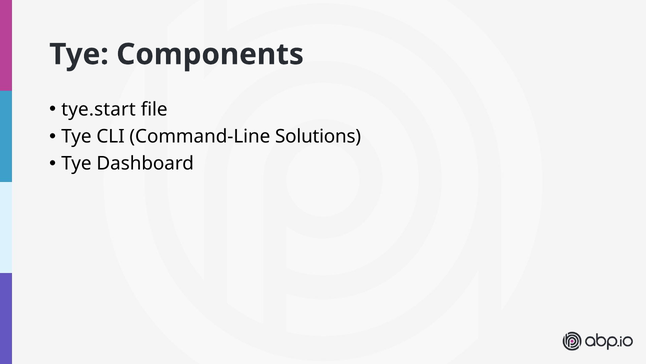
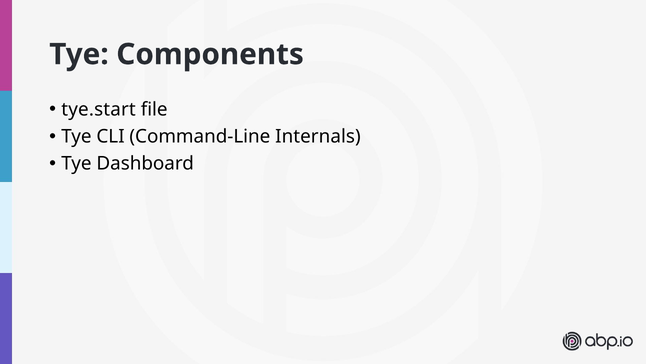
Solutions: Solutions -> Internals (318, 136)
